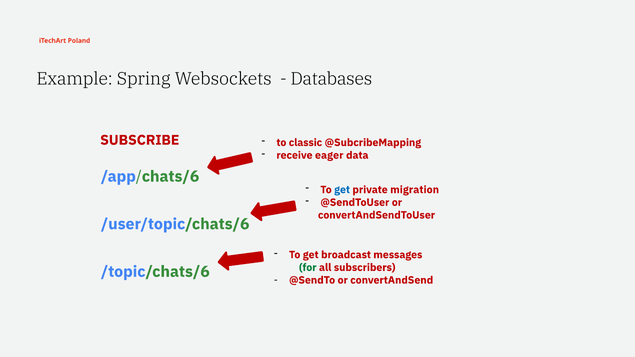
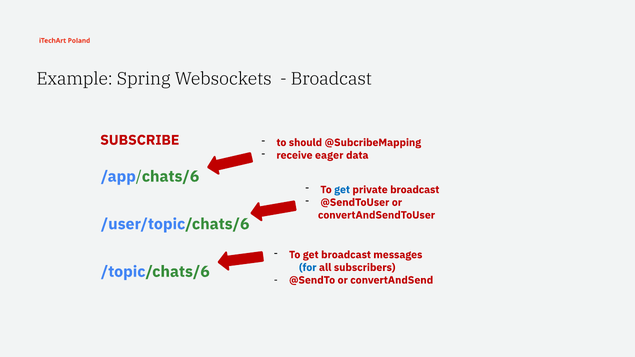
Databases: Databases -> Broadcast (331, 79)
classic: classic -> should (305, 143)
private migration: migration -> broadcast (415, 190)
for colour: green -> blue (308, 268)
